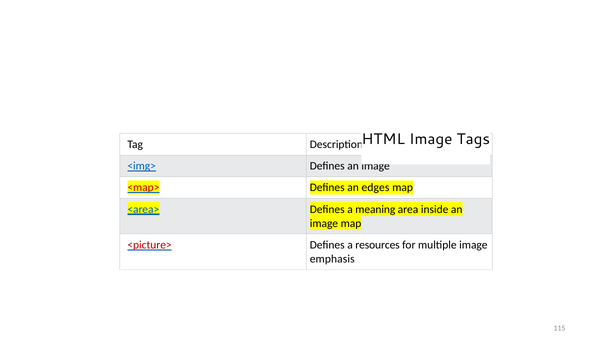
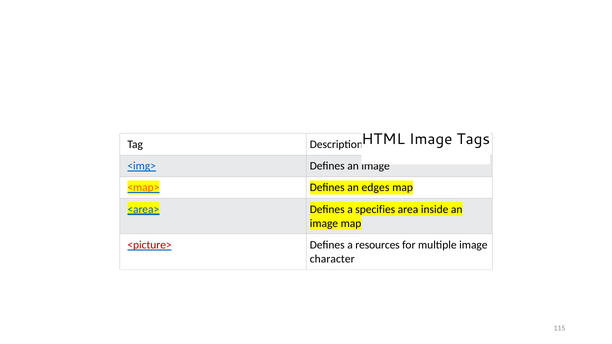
<map> colour: red -> orange (143, 188)
meaning: meaning -> specifies (375, 209)
emphasis: emphasis -> character (332, 259)
